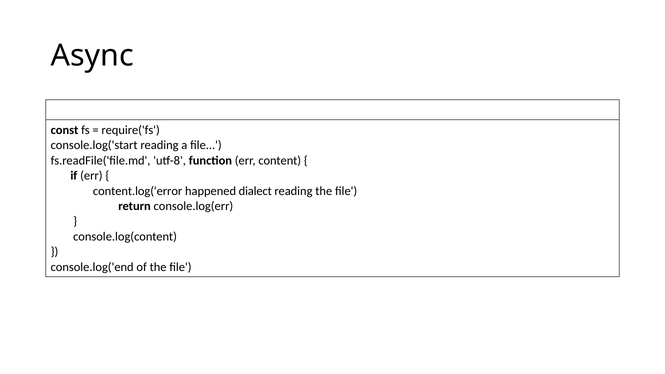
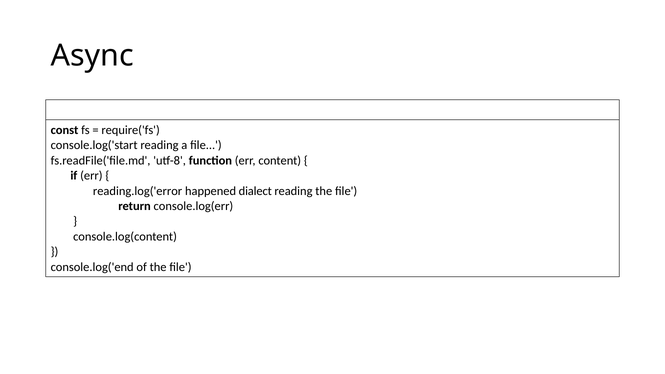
content.log('error: content.log('error -> reading.log('error (138, 191)
